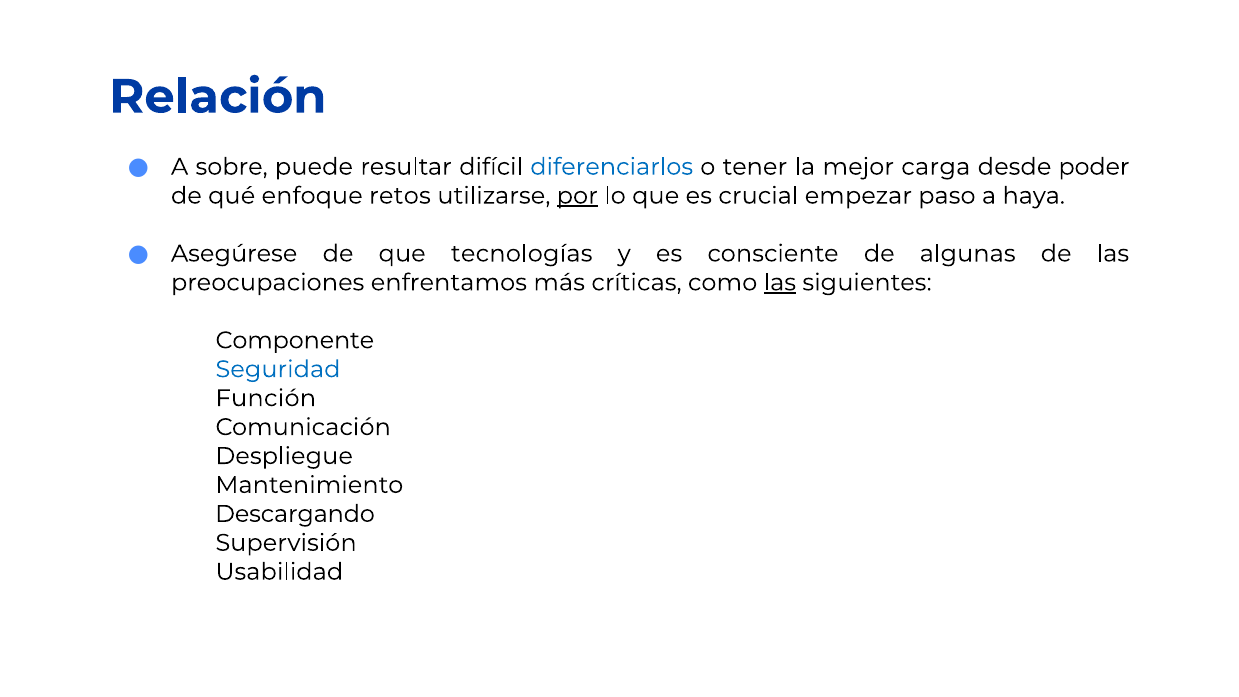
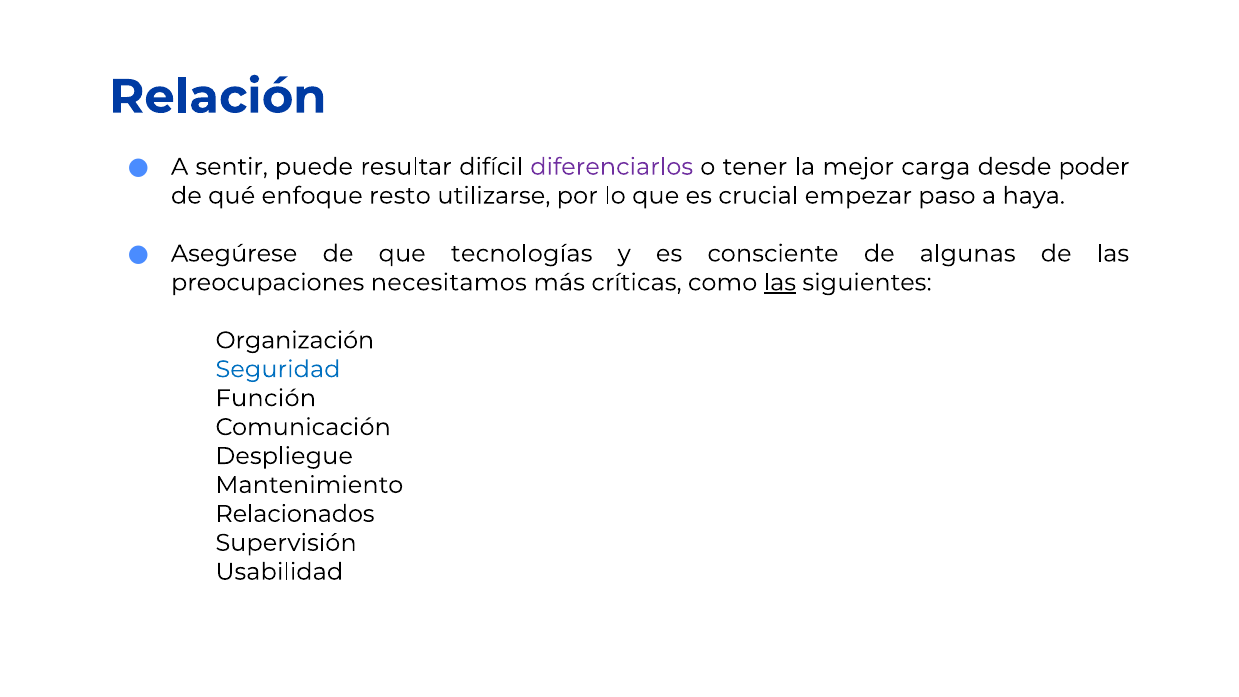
sobre: sobre -> sentir (232, 167)
diferenciarlos colour: blue -> purple (612, 167)
retos: retos -> resto (400, 196)
por underline: present -> none (577, 196)
enfrentamos: enfrentamos -> necesitamos (449, 282)
Componente: Componente -> Organización (295, 340)
Descargando: Descargando -> Relacionados (295, 514)
